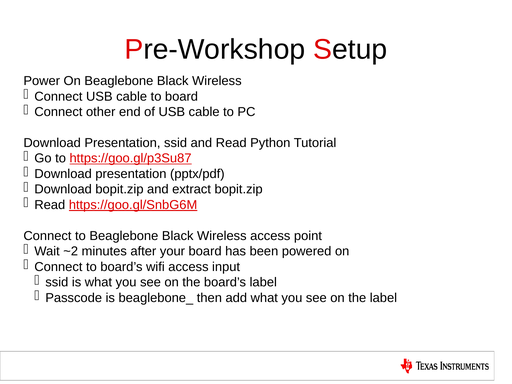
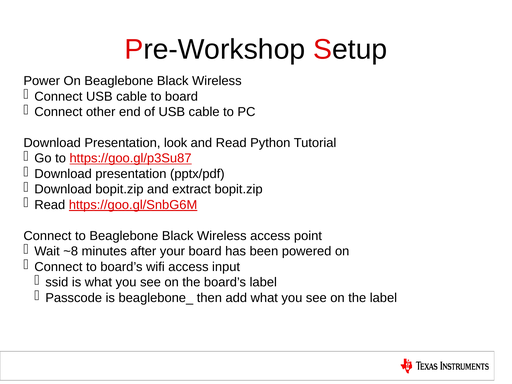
Presentation ssid: ssid -> look (176, 143)
~2: ~2 -> ~8 (71, 251)
